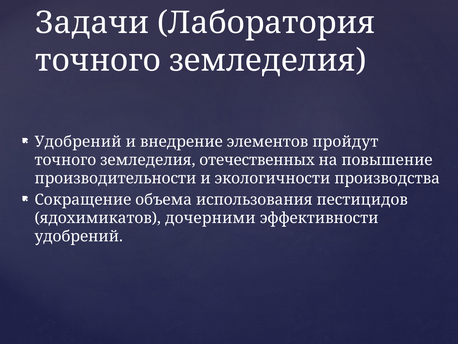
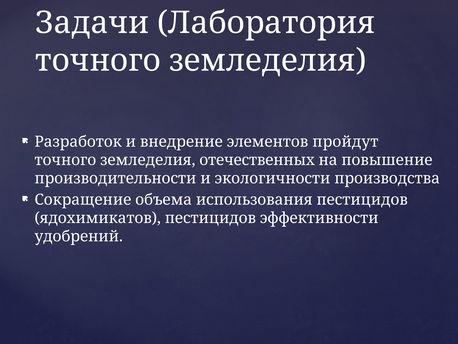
Удобрений: Удобрений -> Разработок (78, 141)
ядохимикатов дочерними: дочерними -> пестицидов (210, 218)
